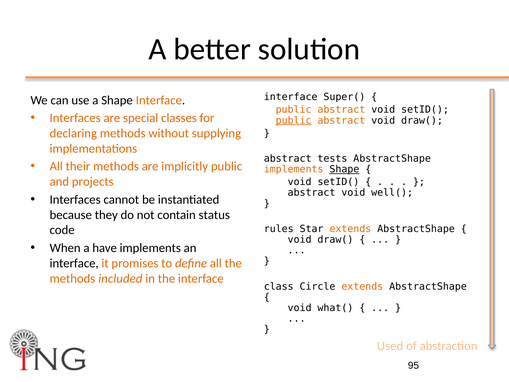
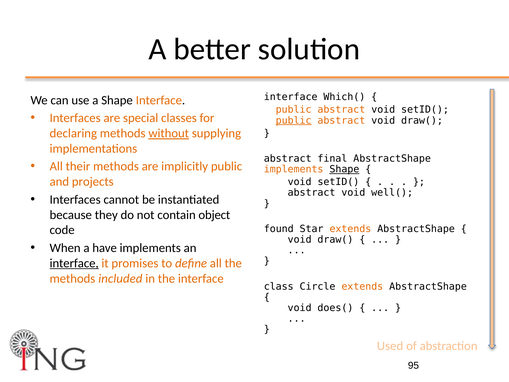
Super(: Super( -> Which( (344, 97)
without underline: none -> present (169, 133)
tests: tests -> final (332, 158)
status: status -> object (214, 215)
rules: rules -> found (279, 229)
interface underline: none -> present (74, 263)
what(: what( -> does( (335, 308)
